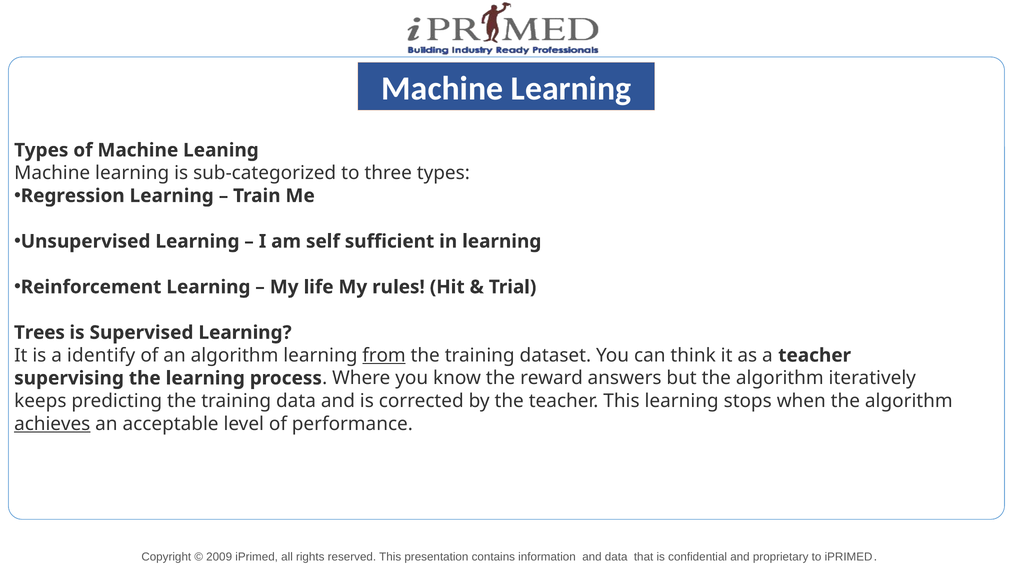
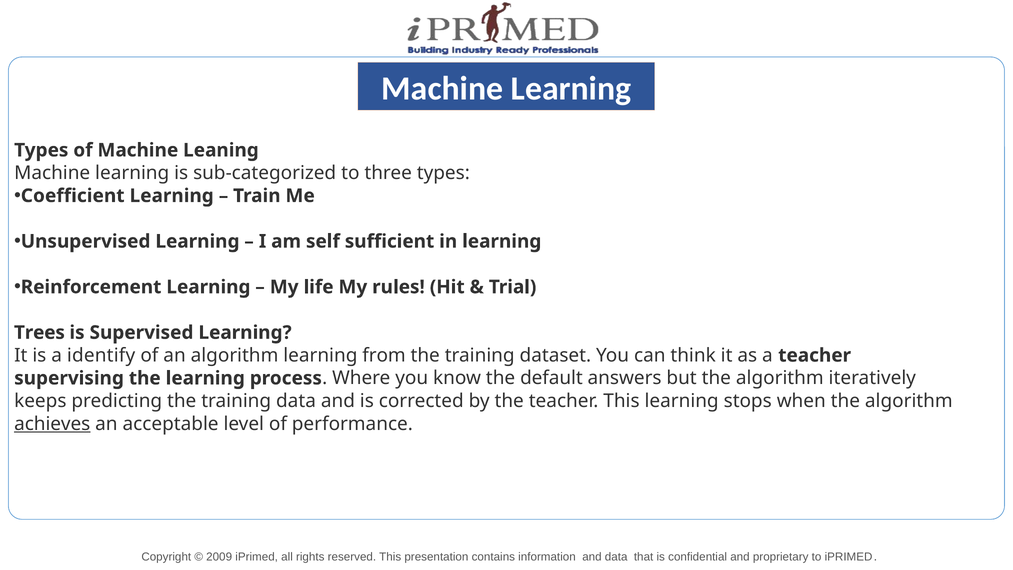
Regression: Regression -> Coefficient (73, 196)
from underline: present -> none (384, 355)
reward: reward -> default (551, 378)
